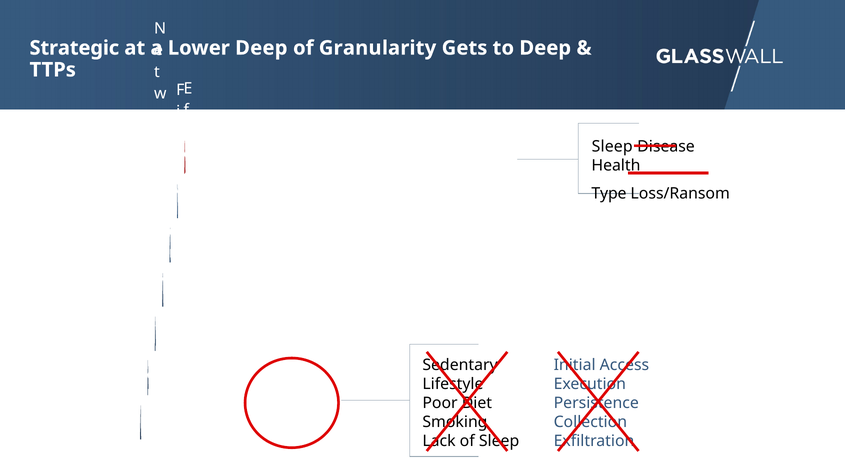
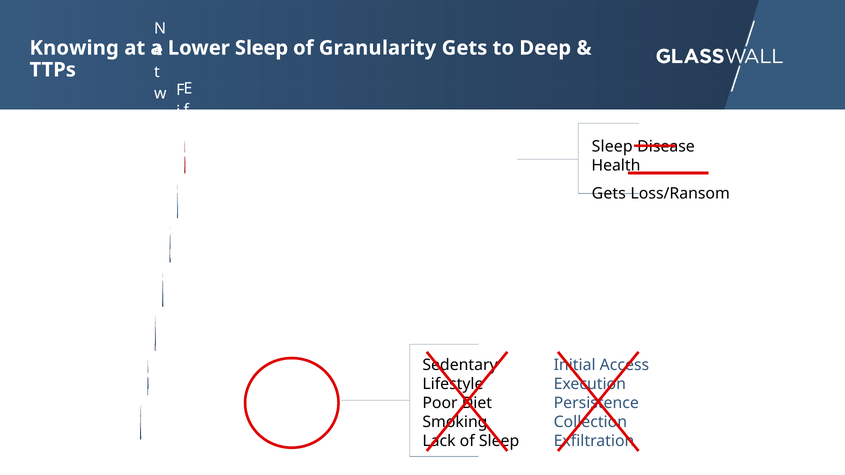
Strategic: Strategic -> Knowing (74, 48)
Lower Deep: Deep -> Sleep (262, 48)
Type: Type -> Gets (609, 194)
